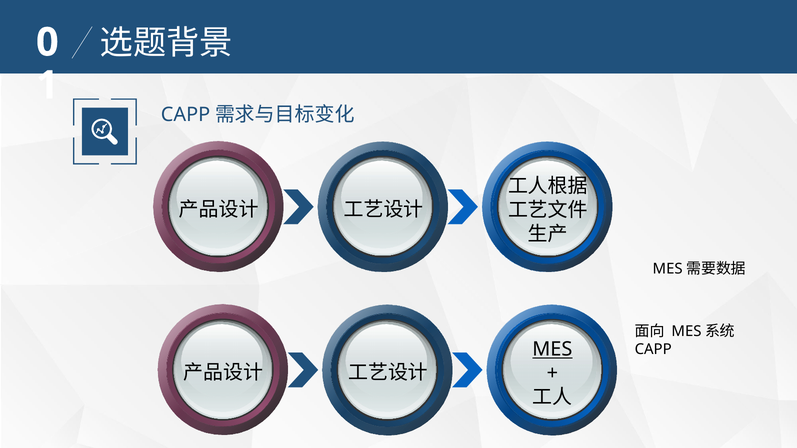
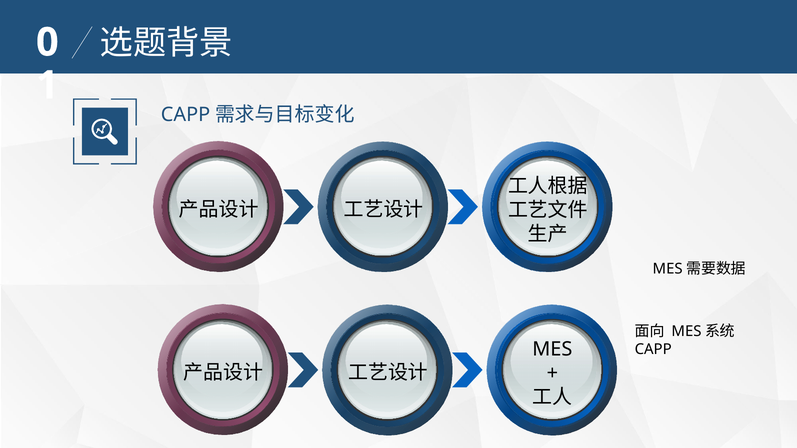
MES underline: present -> none (552, 350)
